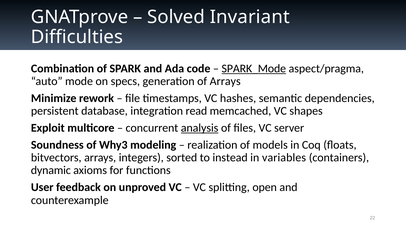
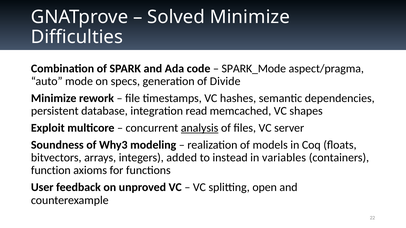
Solved Invariant: Invariant -> Minimize (250, 17)
SPARK_Mode underline: present -> none (254, 69)
of Arrays: Arrays -> Divide (225, 81)
sorted: sorted -> added (182, 158)
dynamic: dynamic -> function (51, 171)
